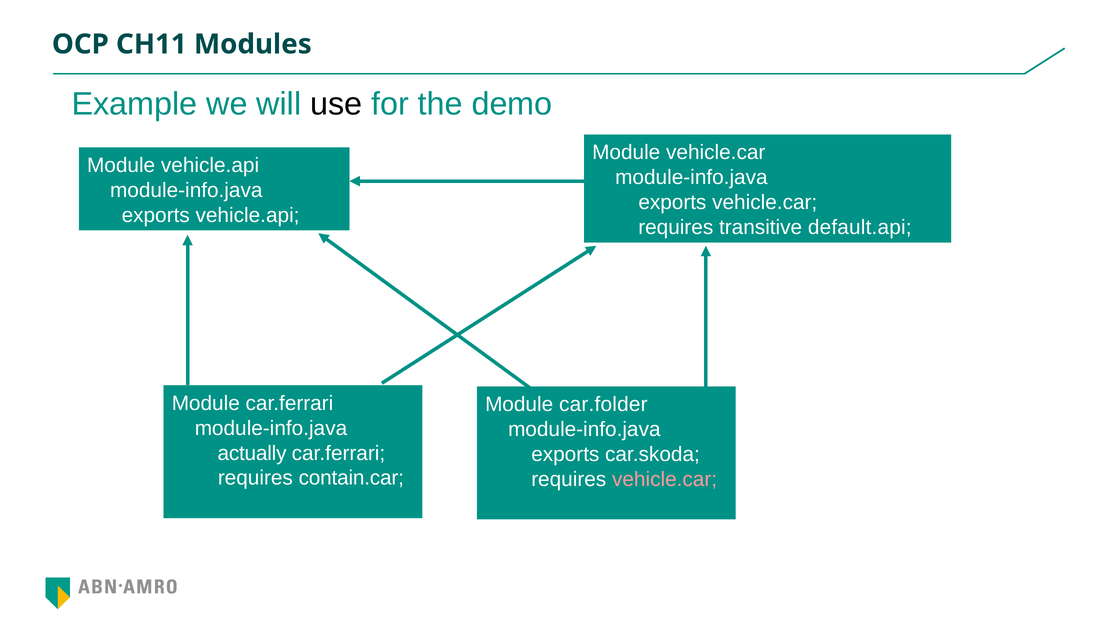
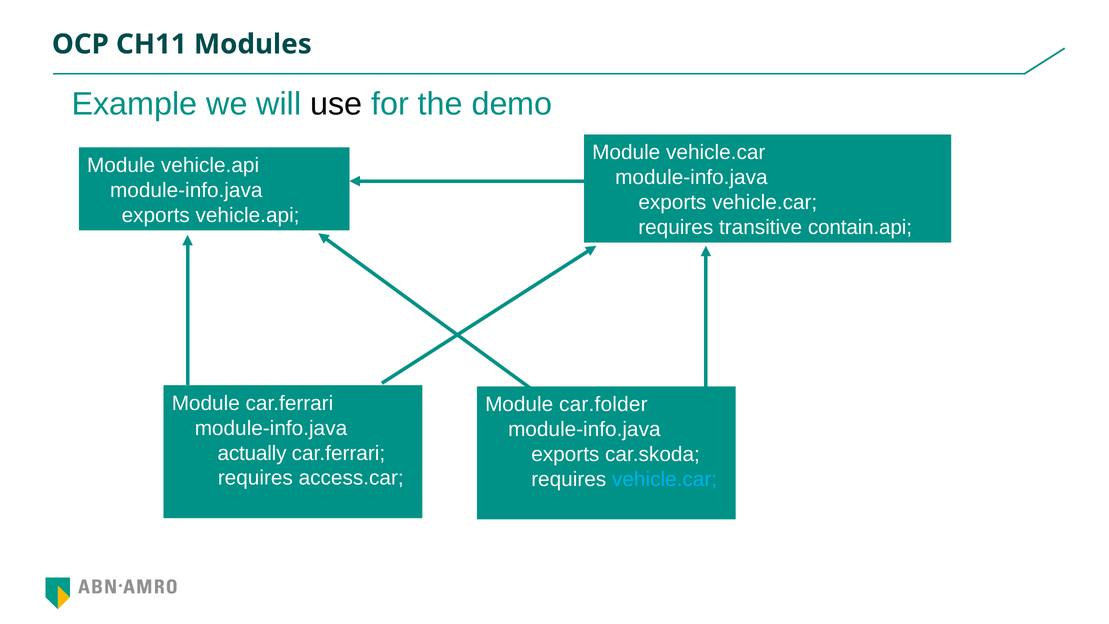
default.api: default.api -> contain.api (860, 227)
contain.car: contain.car -> access.car (351, 478)
vehicle.car colour: pink -> light blue (665, 479)
